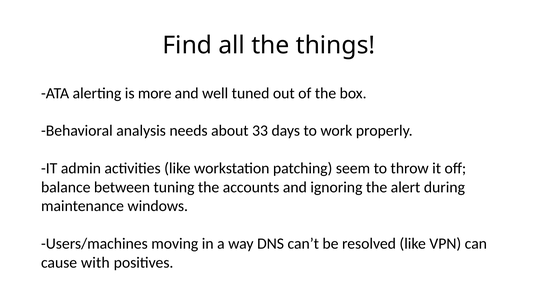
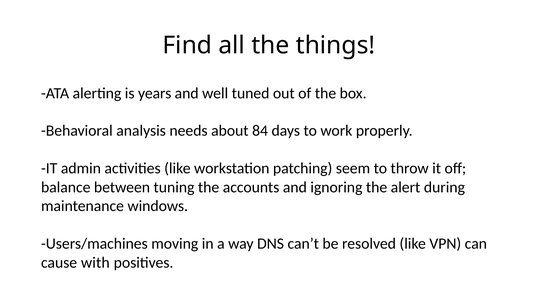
more: more -> years (155, 93)
33: 33 -> 84 (260, 131)
